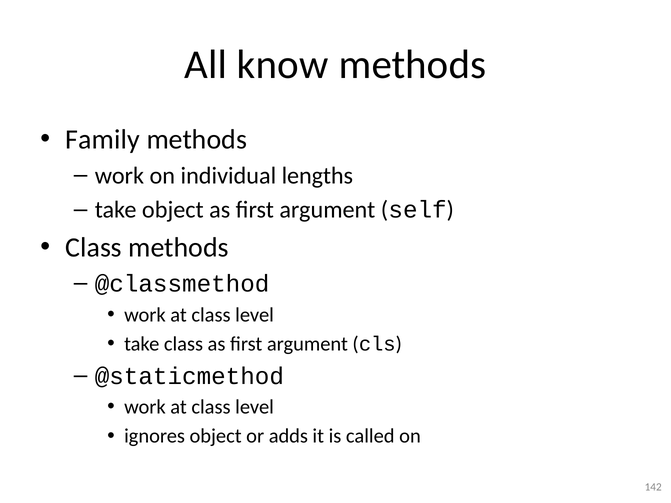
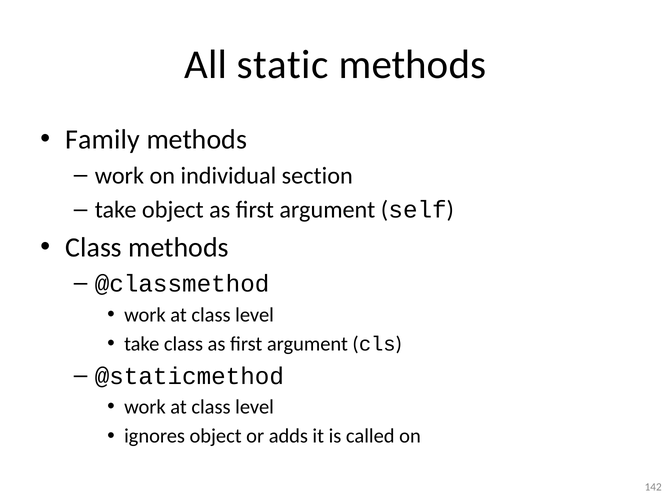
know: know -> static (283, 65)
lengths: lengths -> section (317, 176)
